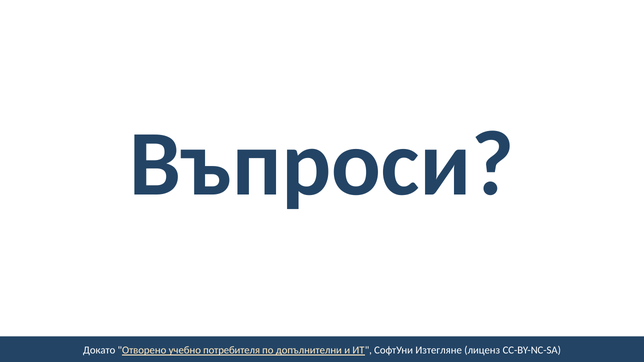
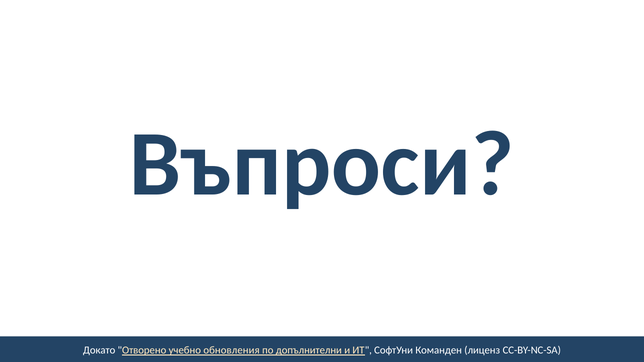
потребителя: потребителя -> обновления (232, 351)
Изтегляне: Изтегляне -> Команден (439, 351)
